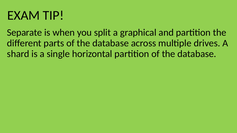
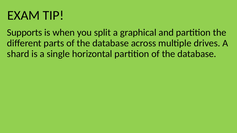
Separate: Separate -> Supports (25, 33)
